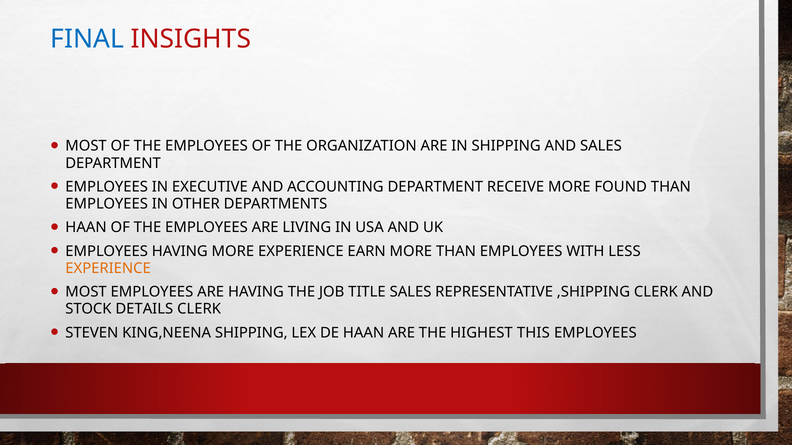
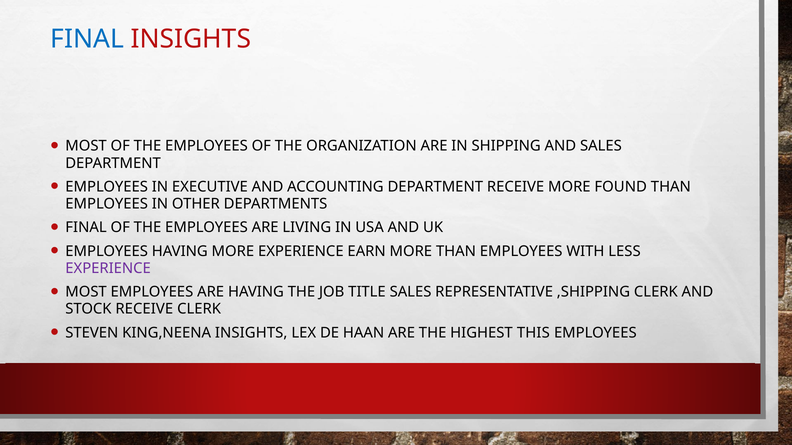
HAAN: HAAN -> FINAL (86, 228)
EXPERIENCE colour: orange -> purple (108, 269)
STOCK DETAILS: DETAILS -> RECEIVE (144, 309)
KING,NEENA SHIPPING: SHIPPING -> INSIGHTS (251, 333)
